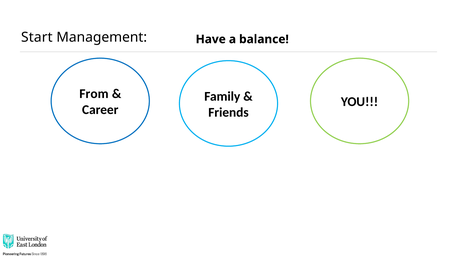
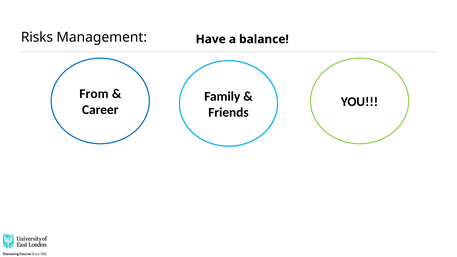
Start: Start -> Risks (37, 37)
